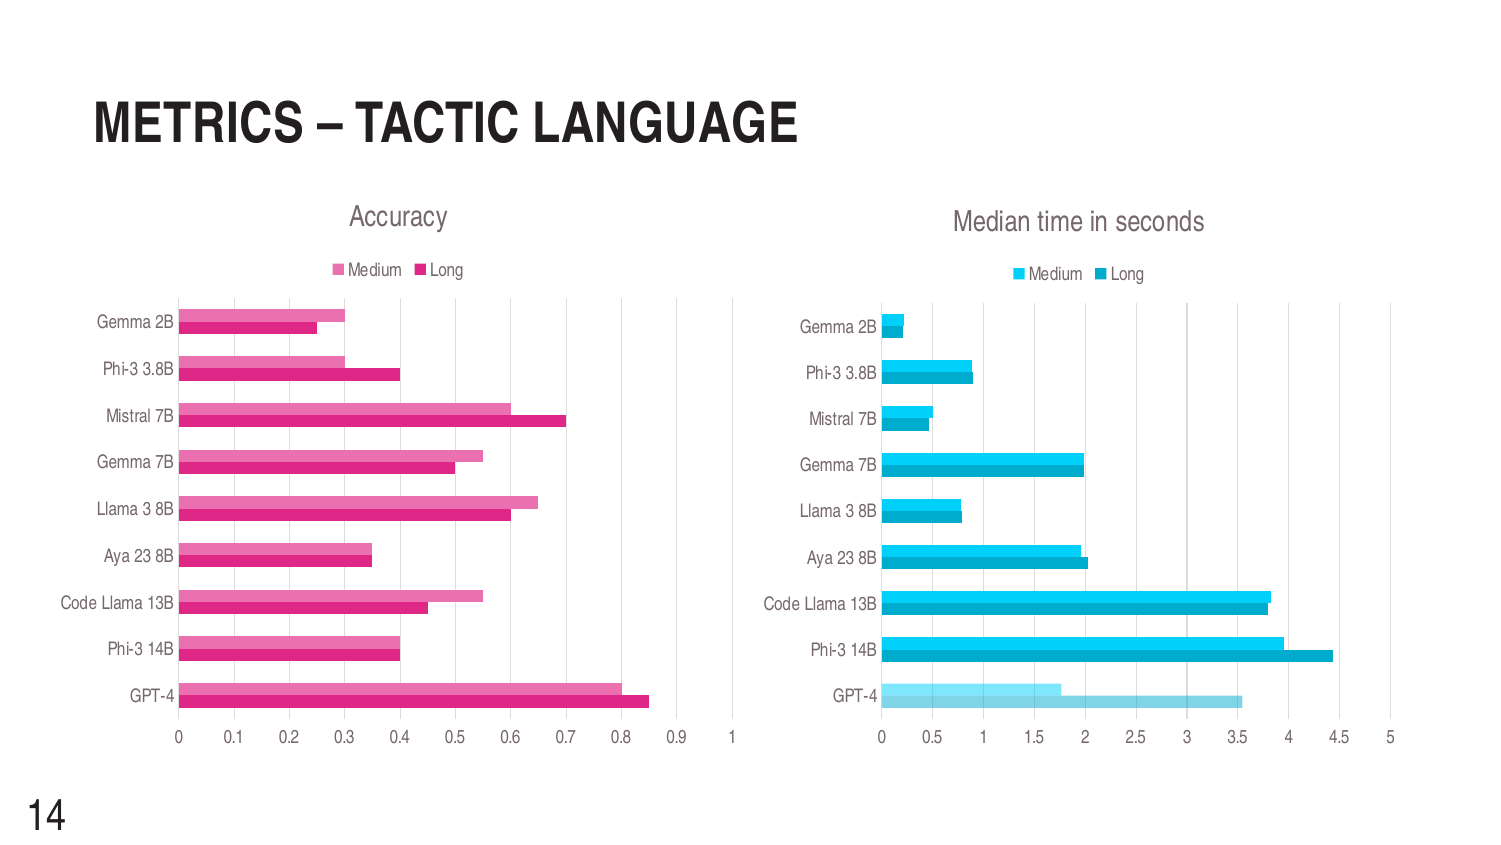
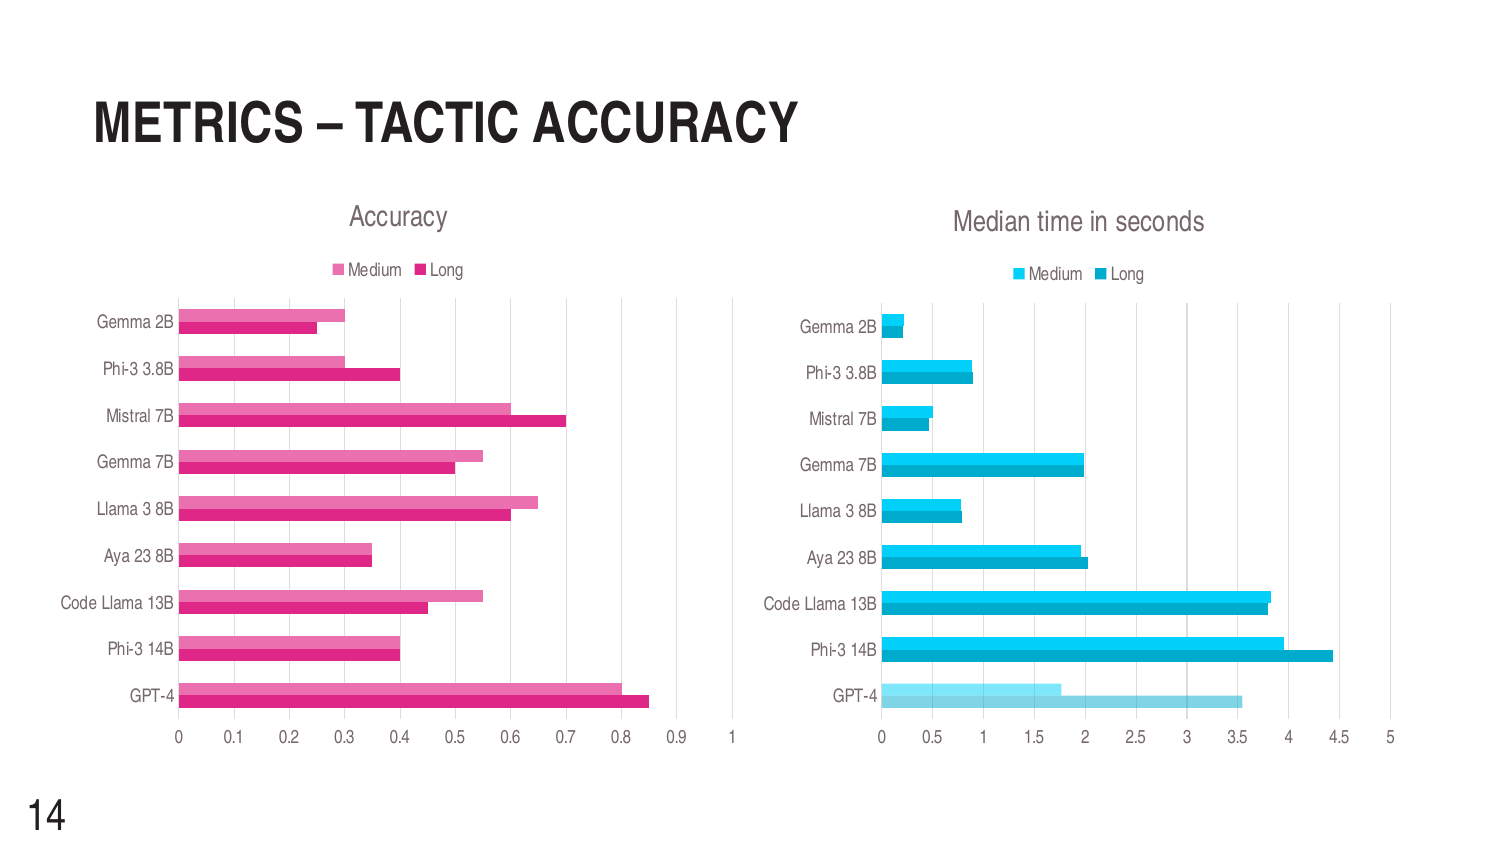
TACTIC LANGUAGE: LANGUAGE -> ACCURACY (666, 124)
